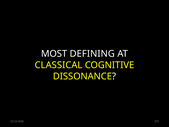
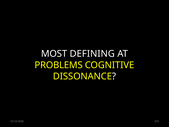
CLASSICAL: CLASSICAL -> PROBLEMS (59, 65)
